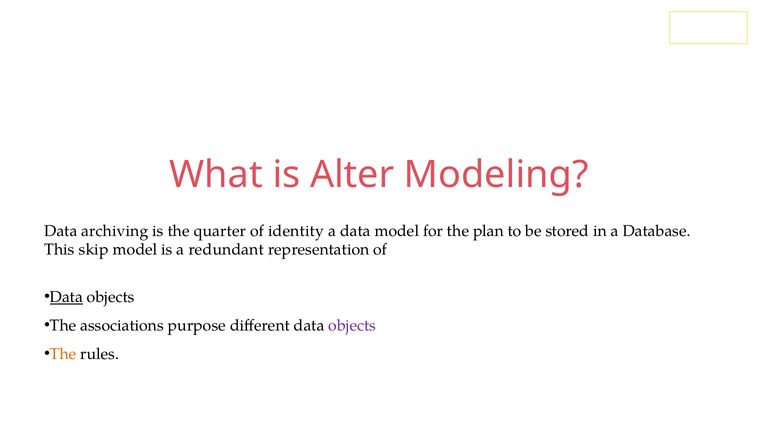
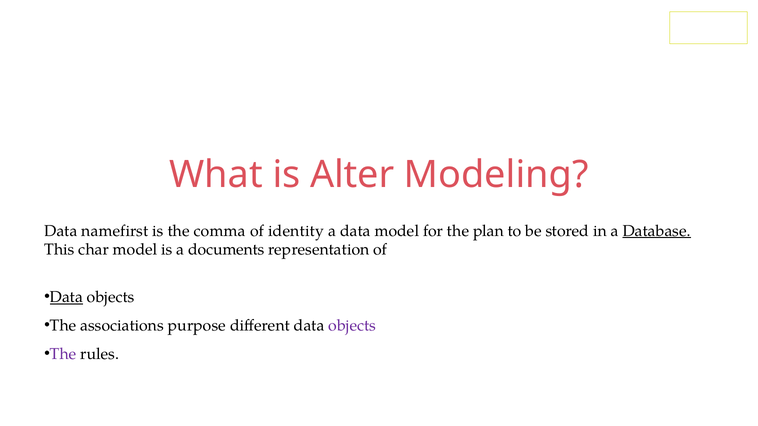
archiving: archiving -> namefirst (115, 231)
quarter: quarter -> comma (220, 231)
Database underline: none -> present (657, 231)
skip: skip -> char (94, 250)
redundant: redundant -> documents (226, 250)
The colour: orange -> purple (63, 354)
